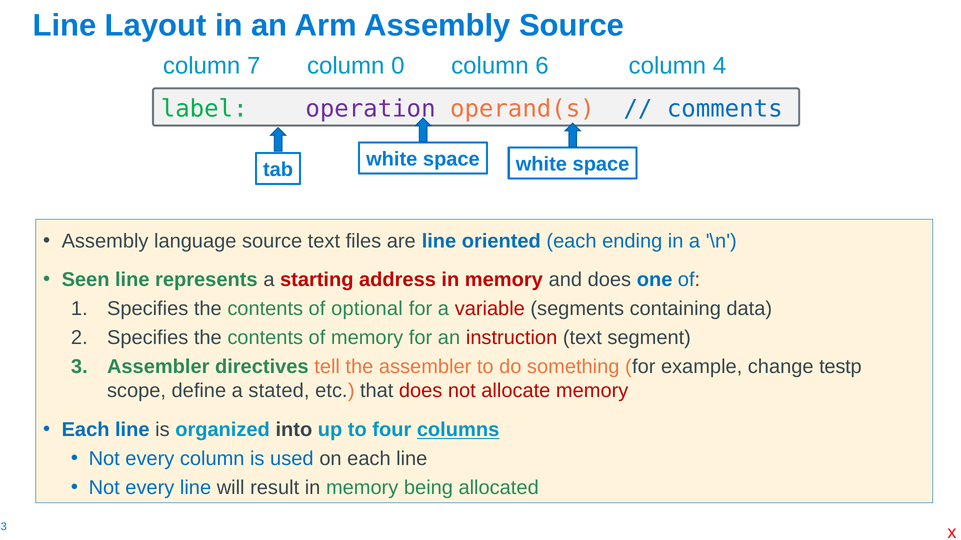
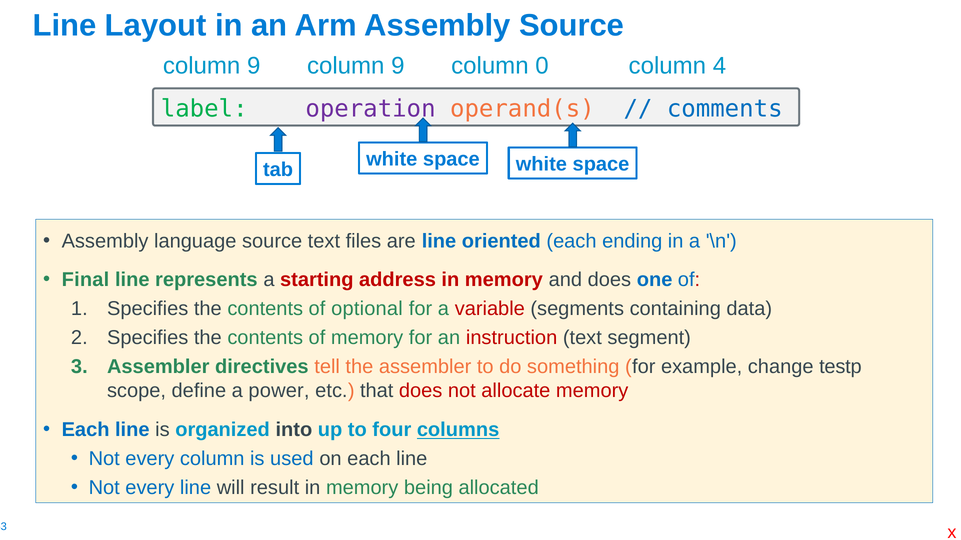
7: 7 -> 9 (254, 66)
0: 0 -> 9 (398, 66)
6: 6 -> 0 (542, 66)
Seen: Seen -> Final (85, 280)
stated: stated -> power (279, 391)
